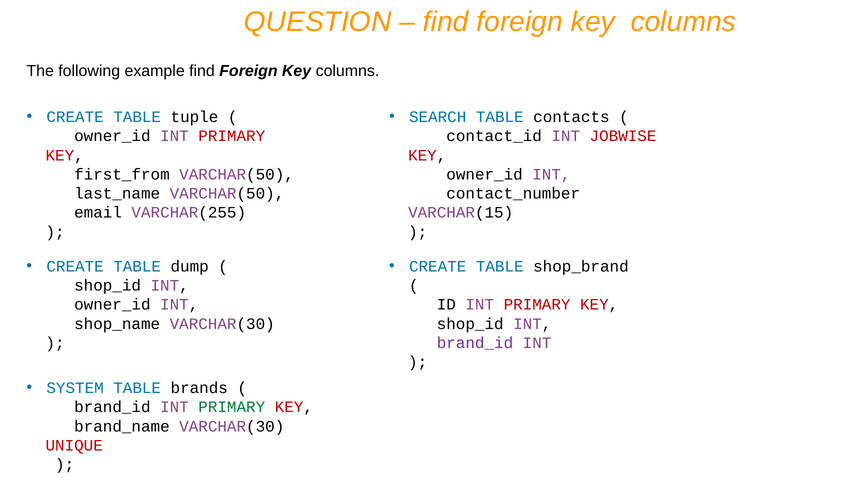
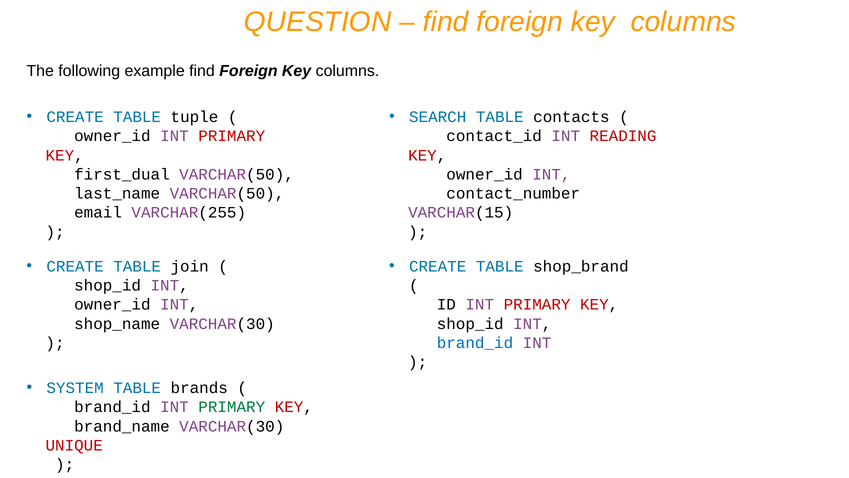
JOBWISE: JOBWISE -> READING (623, 136)
first_from: first_from -> first_dual (122, 174)
dump: dump -> join (190, 266)
brand_id colour: purple -> blue (475, 343)
